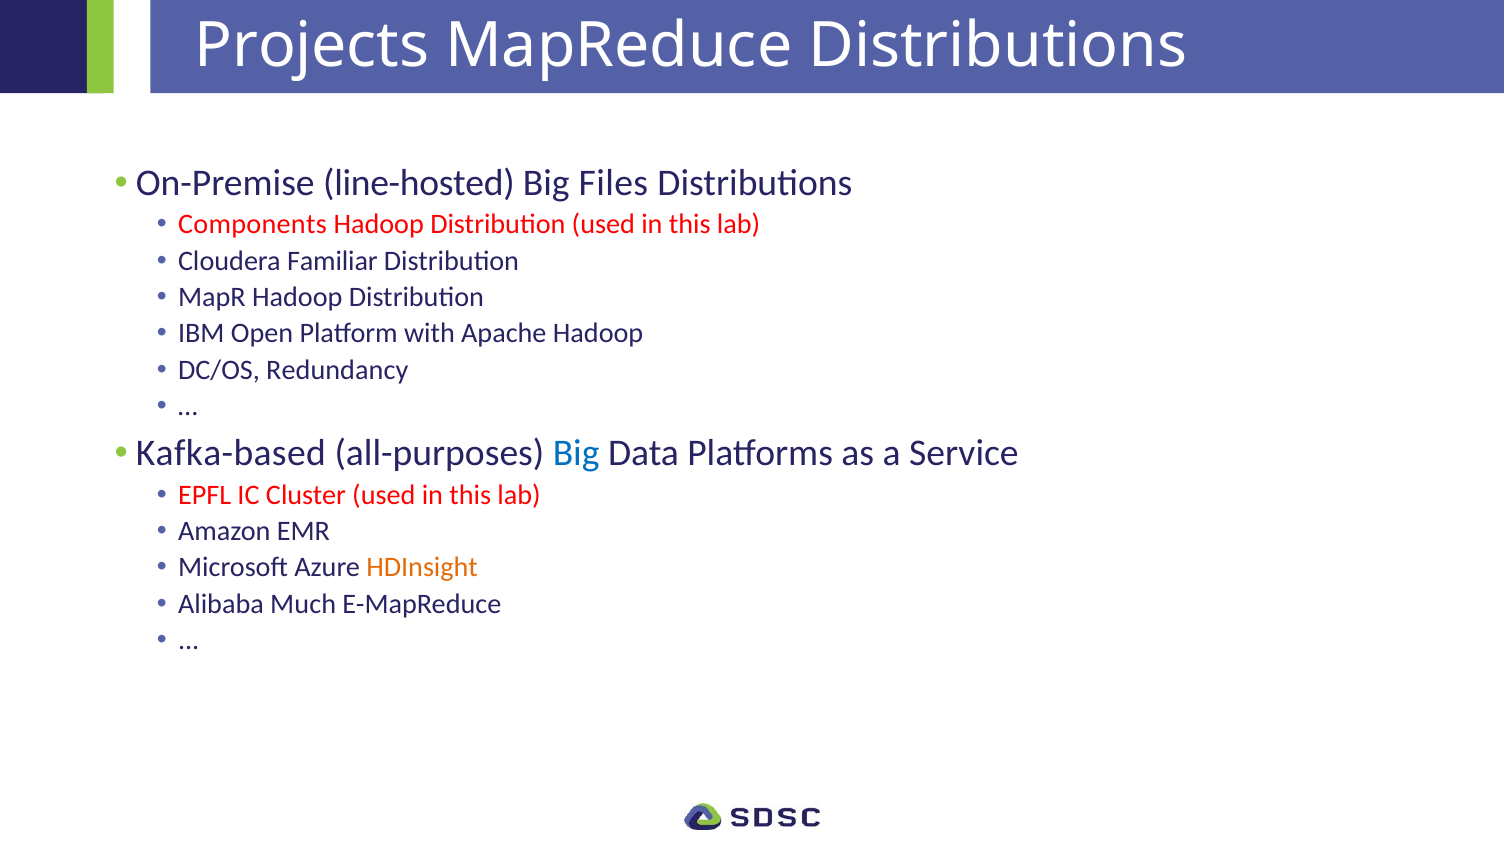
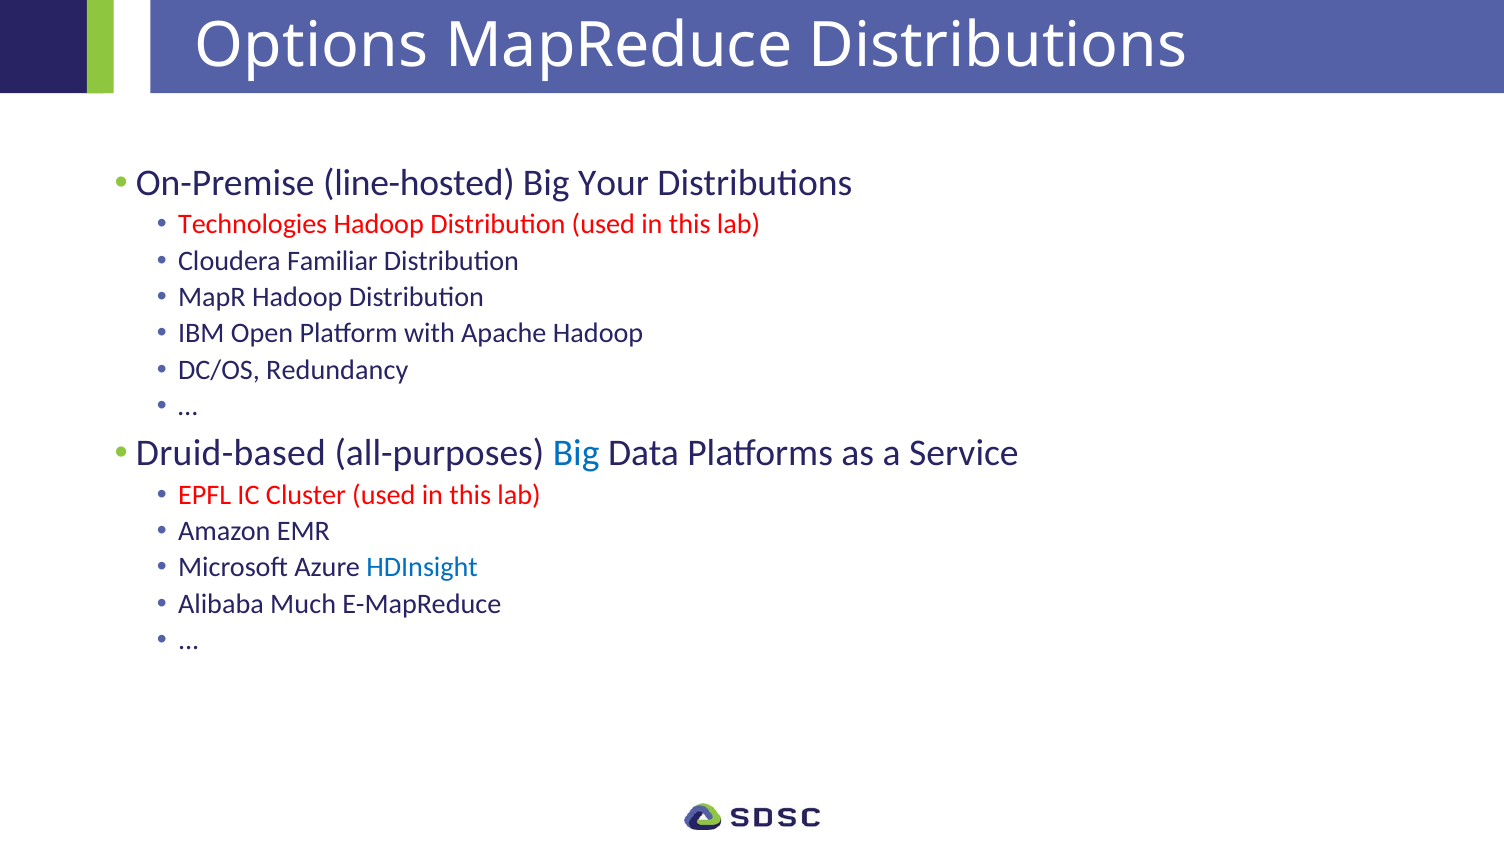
Projects: Projects -> Options (312, 46)
Files: Files -> Your (614, 183)
Components: Components -> Technologies (253, 225)
Kafka-based: Kafka-based -> Druid-based (231, 454)
HDInsight colour: orange -> blue (422, 568)
